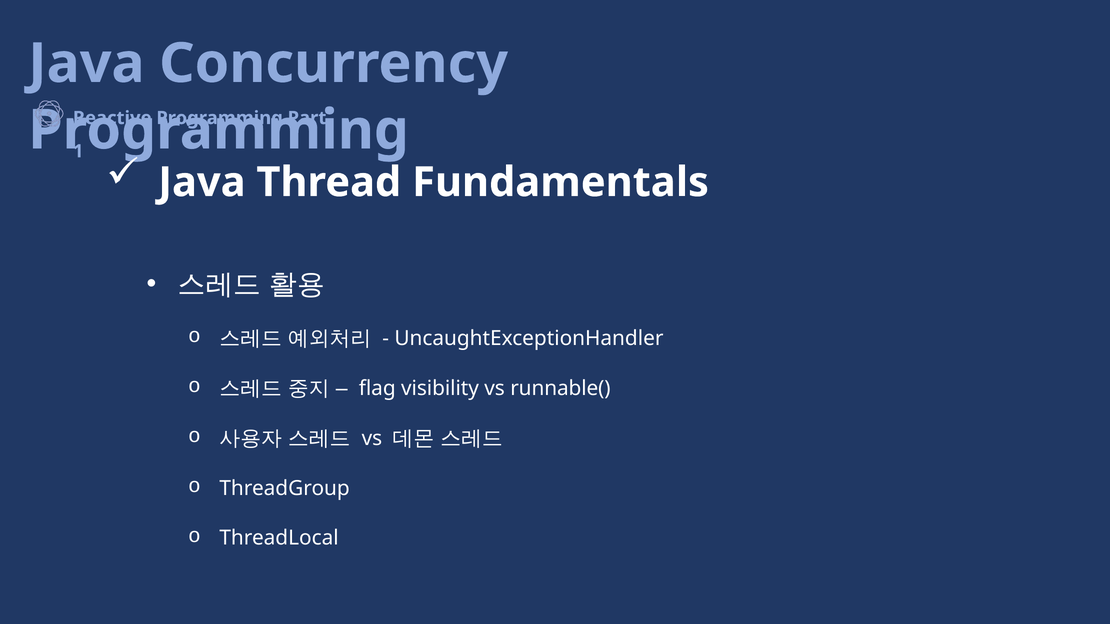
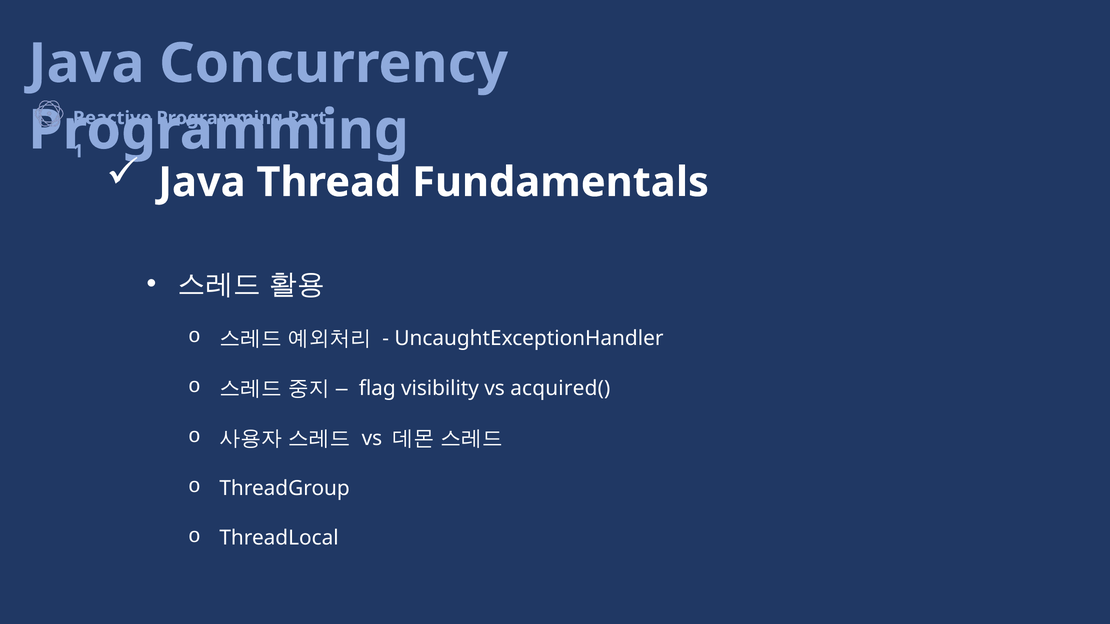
runnable(: runnable( -> acquired( (560, 389)
